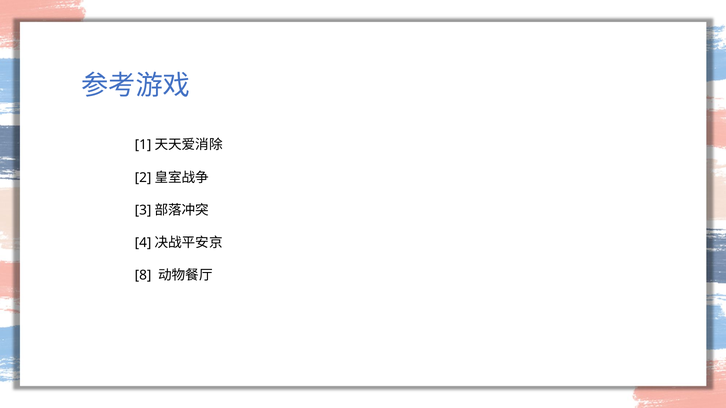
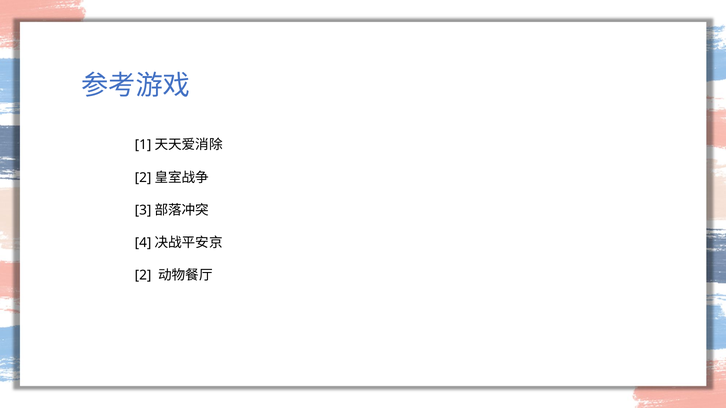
8: 8 -> 2 (143, 276)
